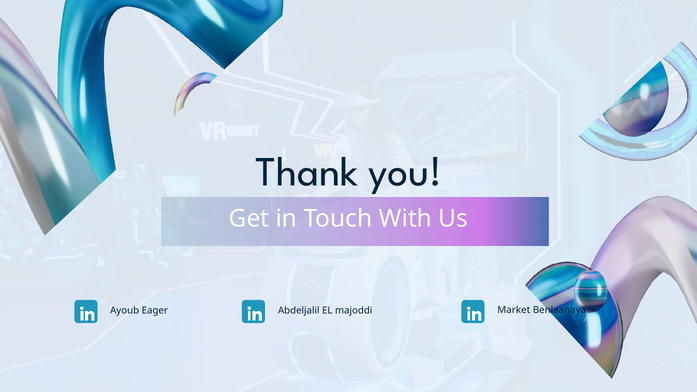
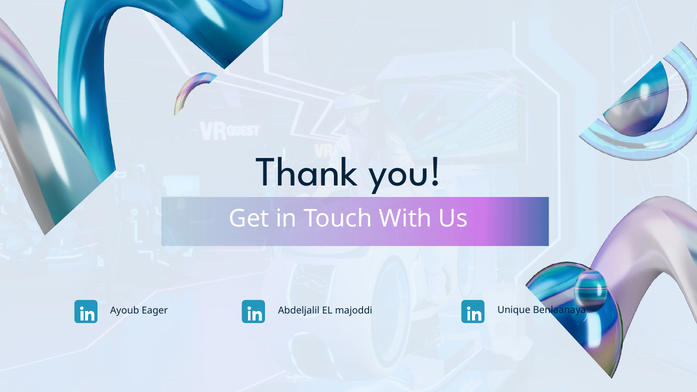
Market: Market -> Unique (514, 310)
